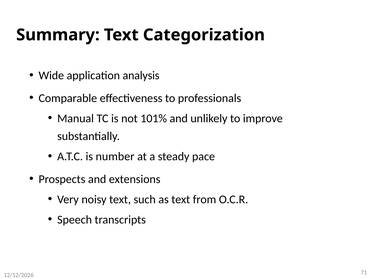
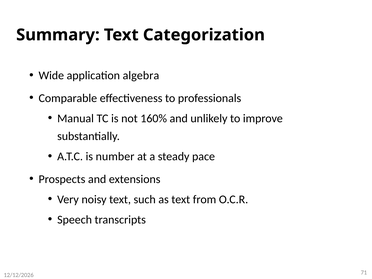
analysis: analysis -> algebra (141, 76)
101%: 101% -> 160% (154, 118)
